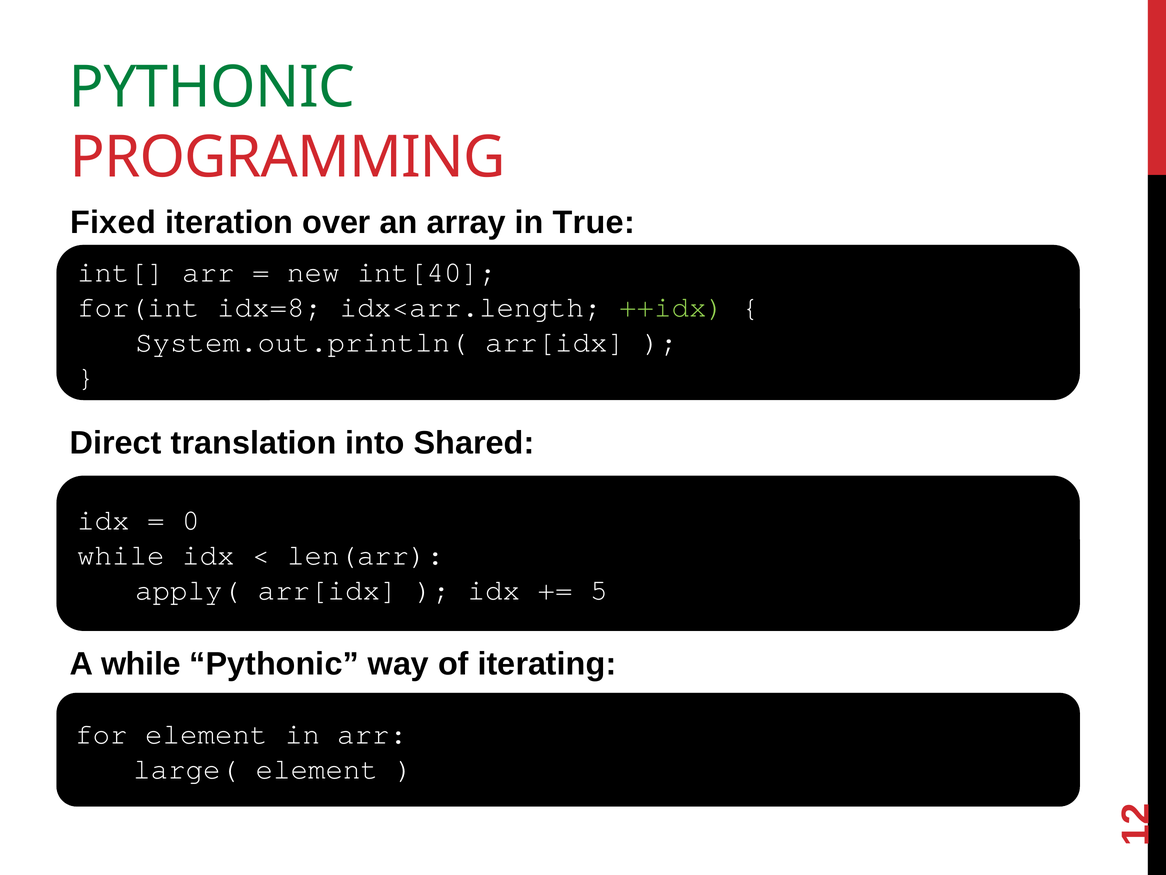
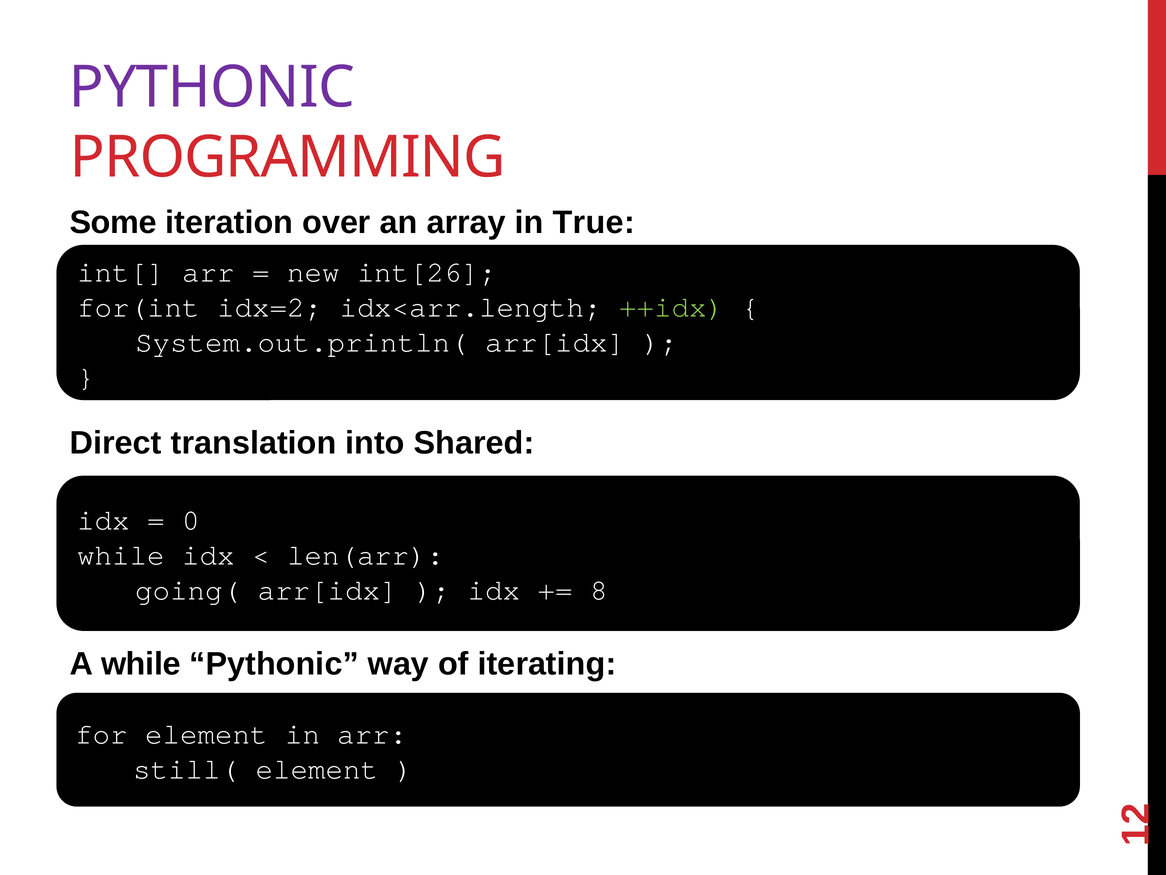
PYTHONIC colour: green -> purple (212, 88)
Fixed: Fixed -> Some (113, 222)
int[40: int[40 -> int[26 (427, 272)
idx=8: idx=8 -> idx=2 (270, 307)
apply(: apply( -> going( (188, 590)
5: 5 -> 8 (599, 590)
large(: large( -> still( (186, 769)
